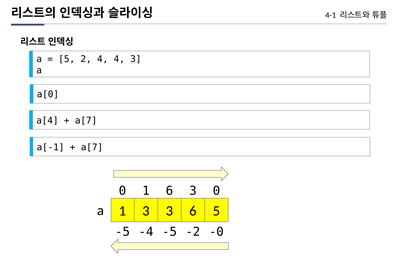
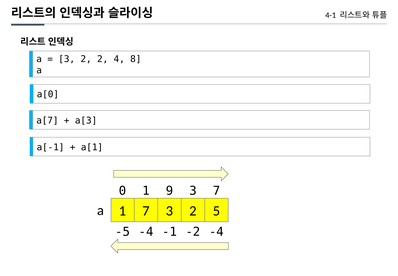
5: 5 -> 3 (67, 59)
2 4: 4 -> 2 (103, 59)
4 3: 3 -> 8 (136, 59)
a[4: a[4 -> a[7 (47, 120)
a[7: a[7 -> a[3 (86, 120)
a[7: a[7 -> a[1 (92, 147)
1 6: 6 -> 9 (170, 191)
3 0: 0 -> 7 (216, 191)
1 3: 3 -> 7 (146, 211)
6: 6 -> 2 (193, 211)
-4 -5: -5 -> -1 (170, 231)
-2 -0: -0 -> -4 (216, 231)
